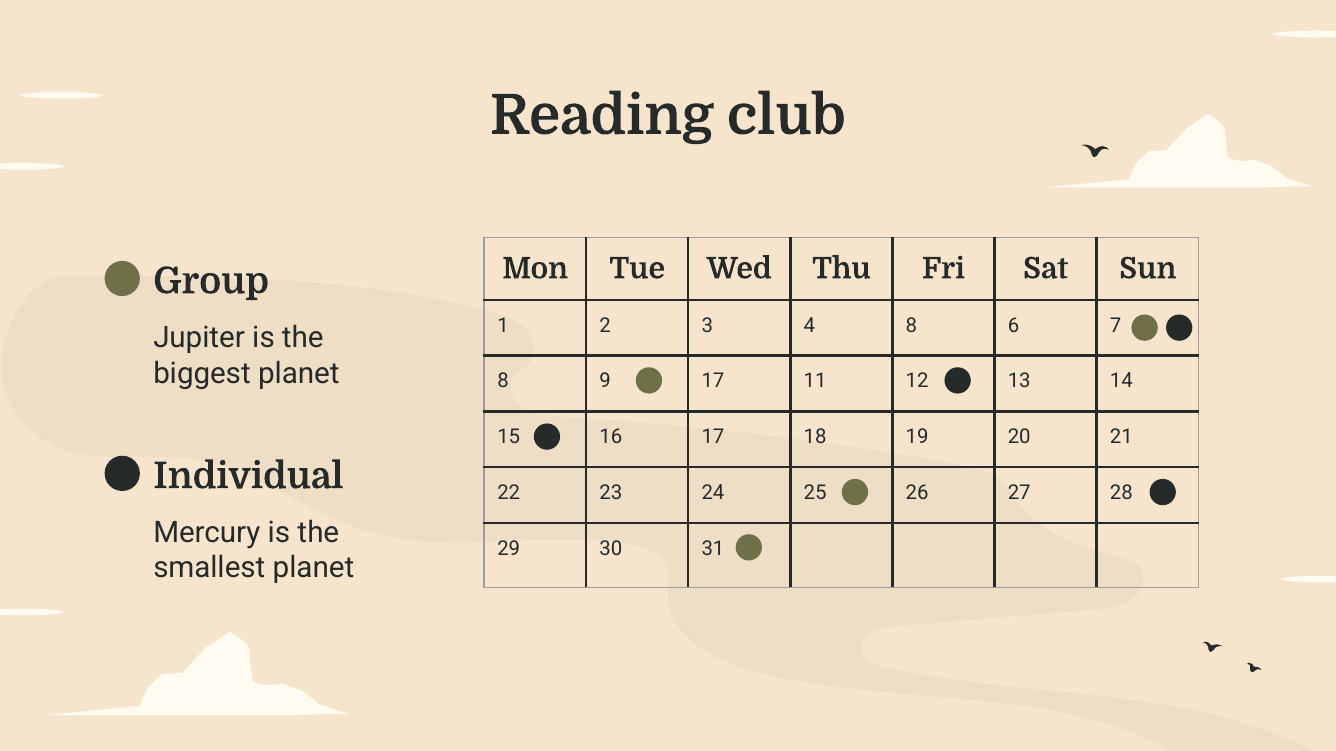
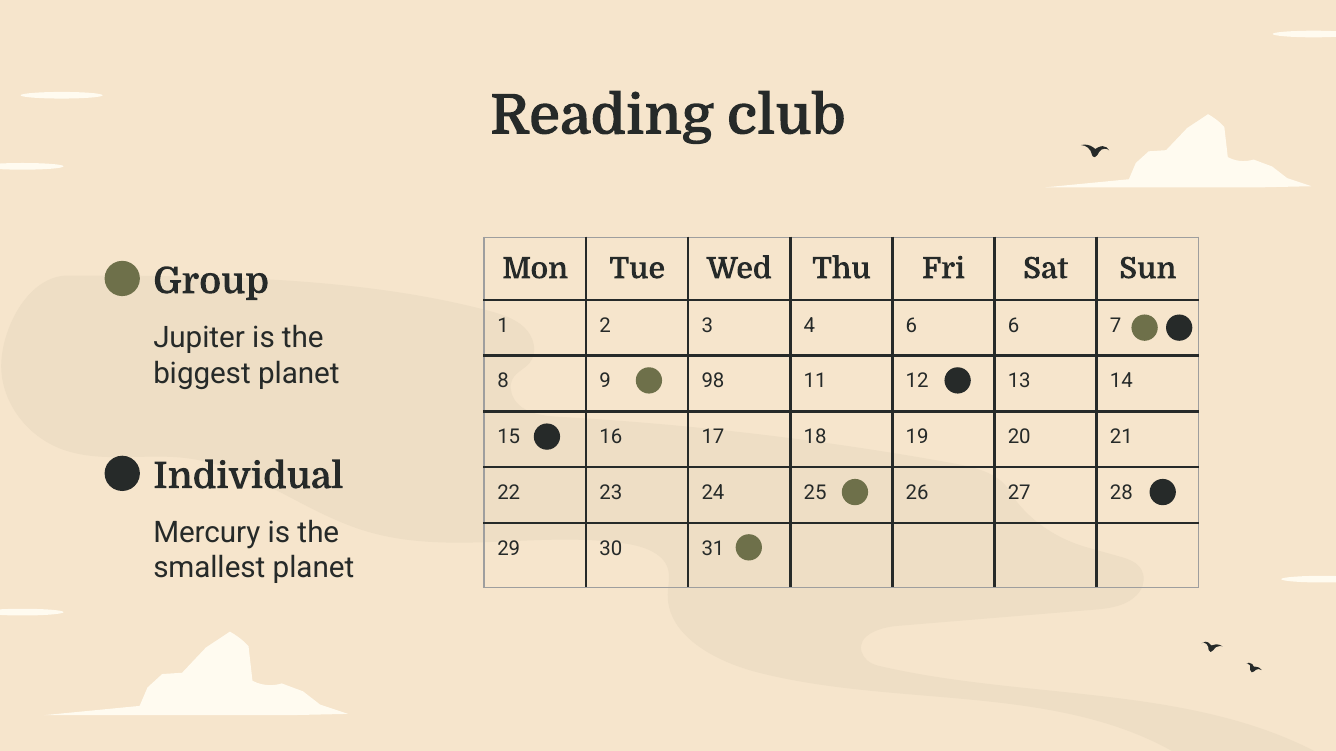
4 8: 8 -> 6 (911, 326)
9 17: 17 -> 98 (713, 381)
